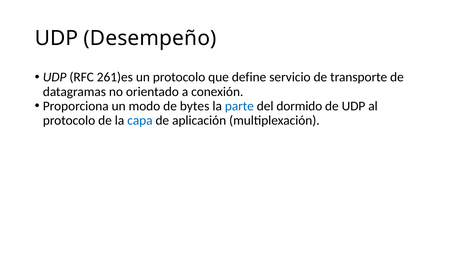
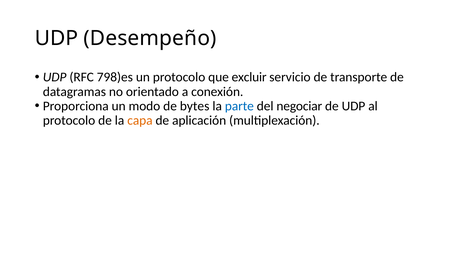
261)es: 261)es -> 798)es (115, 77)
define: define -> excluir (249, 77)
dormido: dormido -> negociar (299, 106)
capa colour: blue -> orange (140, 120)
